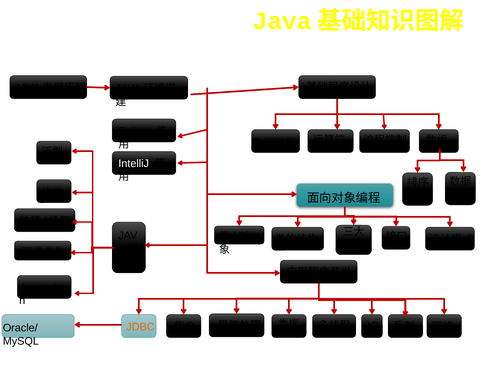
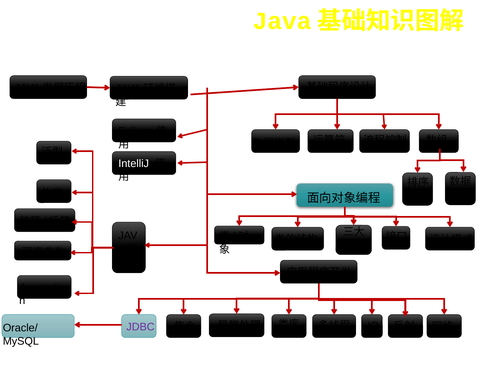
JDBC colour: orange -> purple (141, 327)
